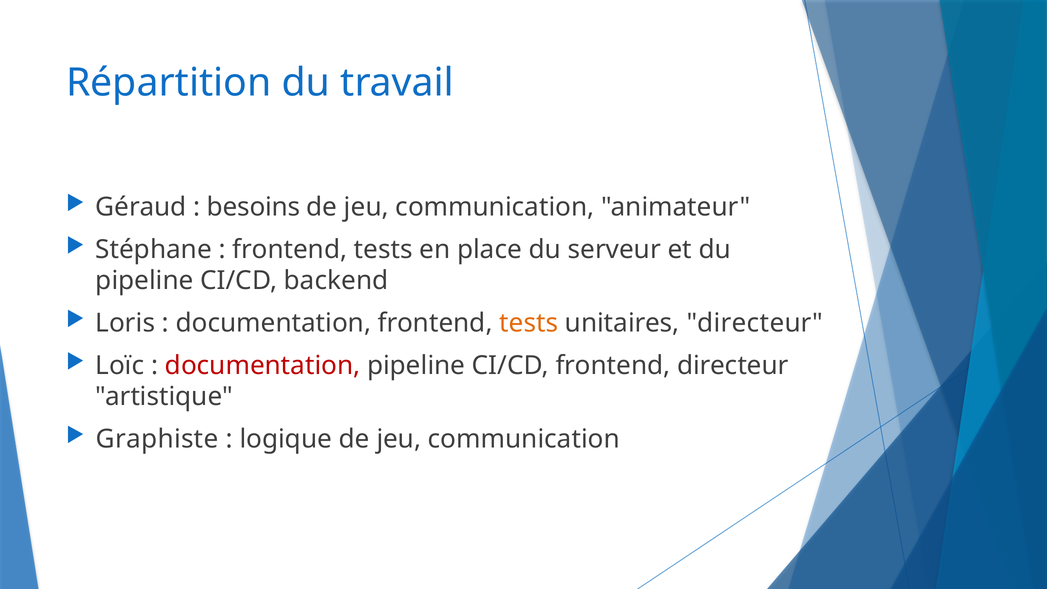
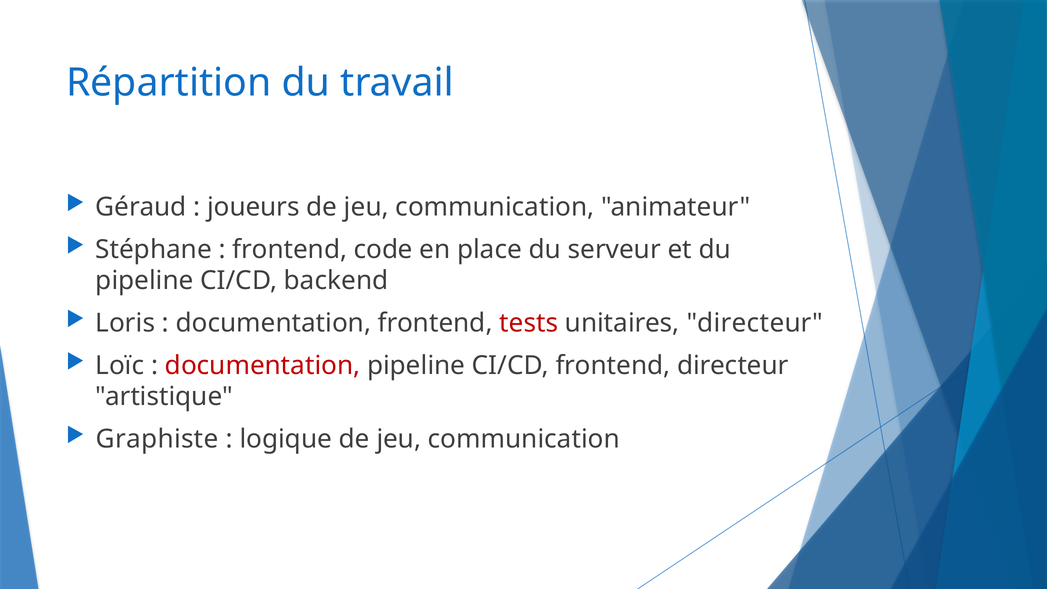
besoins: besoins -> joueurs (253, 207)
tests: tests -> code (383, 249)
tests colour: orange -> red (529, 323)
